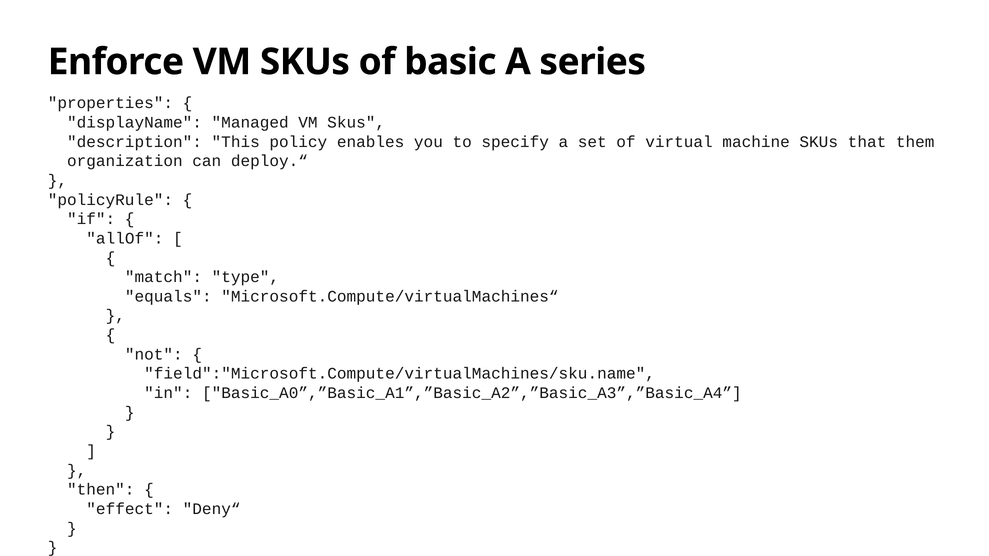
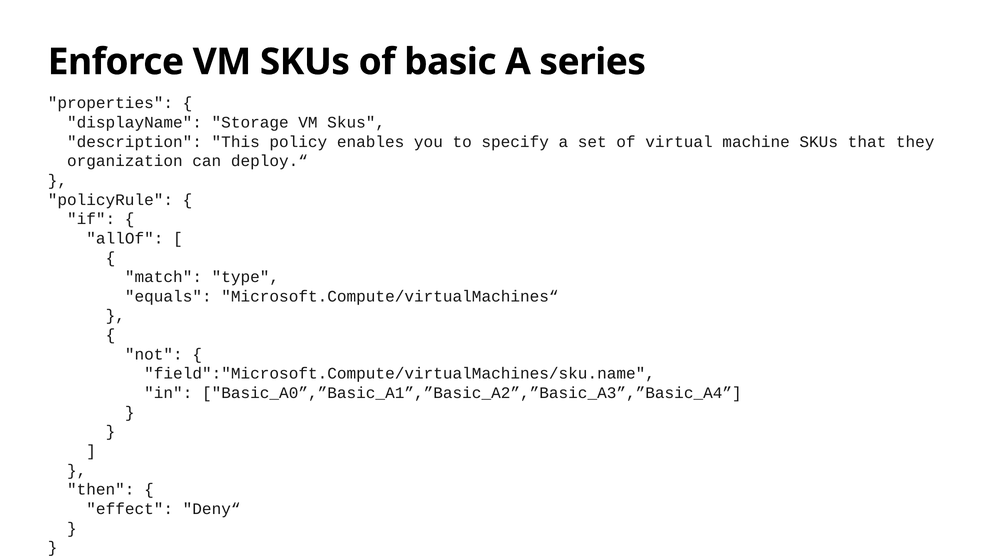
Managed: Managed -> Storage (250, 123)
them: them -> they (915, 142)
